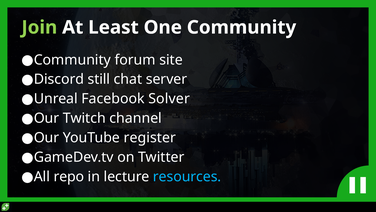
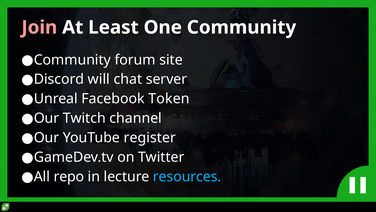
Join colour: light green -> pink (39, 27)
still: still -> will (99, 79)
Solver: Solver -> Token (169, 99)
